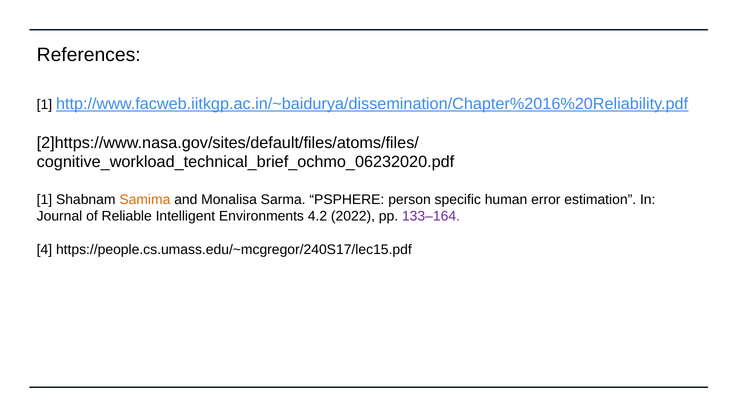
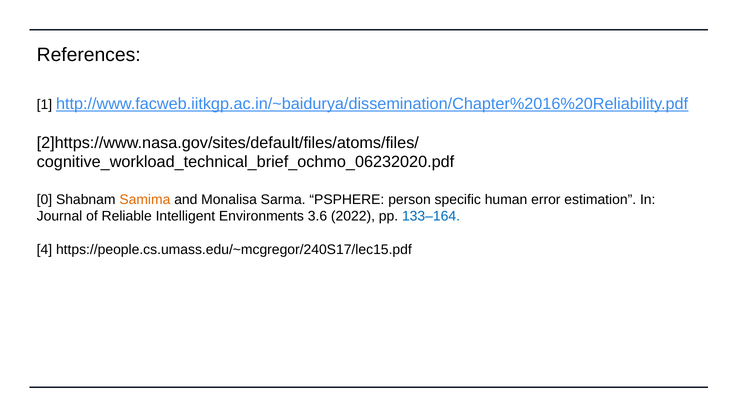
1: 1 -> 0 (44, 200)
4.2: 4.2 -> 3.6 (317, 216)
133–164 colour: purple -> blue (431, 216)
